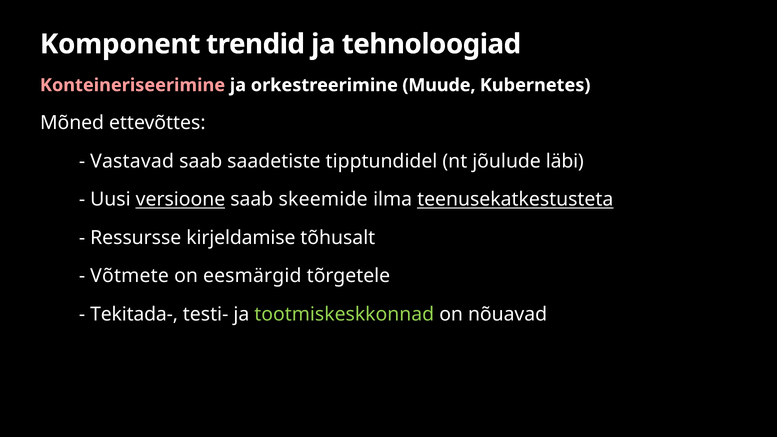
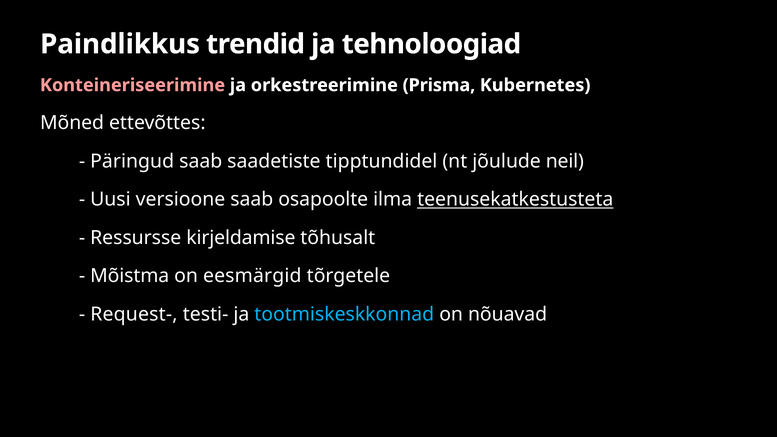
Komponent: Komponent -> Paindlikkus (120, 44)
Muude: Muude -> Prisma (439, 85)
Vastavad: Vastavad -> Päringud (132, 161)
läbi: läbi -> neil (565, 161)
versioone underline: present -> none (180, 200)
skeemide: skeemide -> osapoolte (323, 200)
Võtmete: Võtmete -> Mõistma (130, 276)
Tekitada-: Tekitada- -> Request- (134, 314)
tootmiskeskkonnad colour: light green -> light blue (344, 314)
